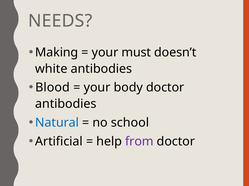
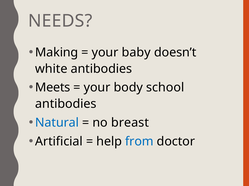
must: must -> baby (136, 53)
Blood: Blood -> Meets (53, 88)
body doctor: doctor -> school (165, 88)
school: school -> breast (130, 123)
from colour: purple -> blue (139, 142)
